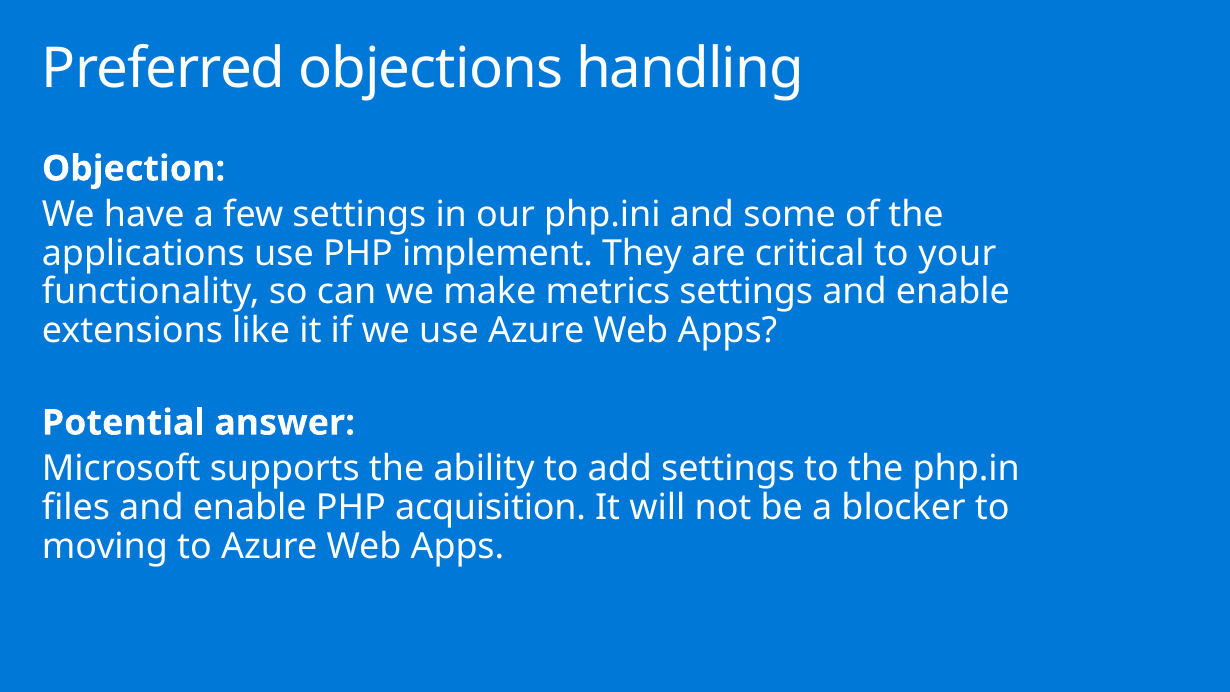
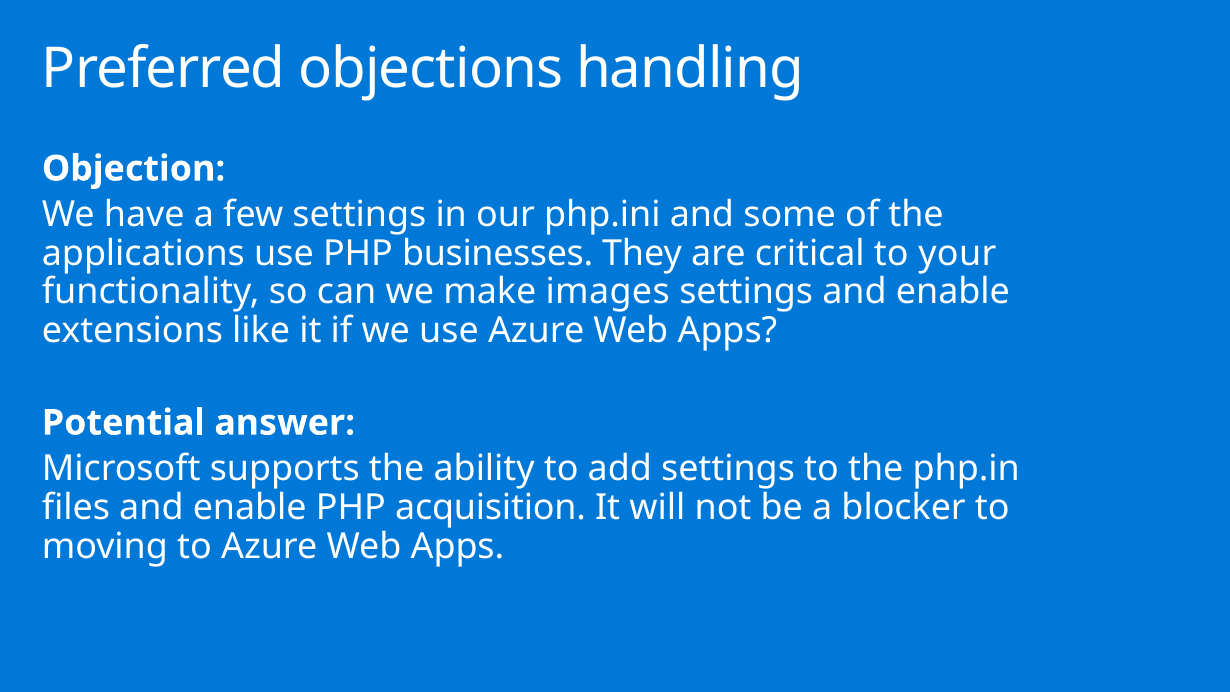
implement: implement -> businesses (498, 253)
metrics: metrics -> images (608, 292)
